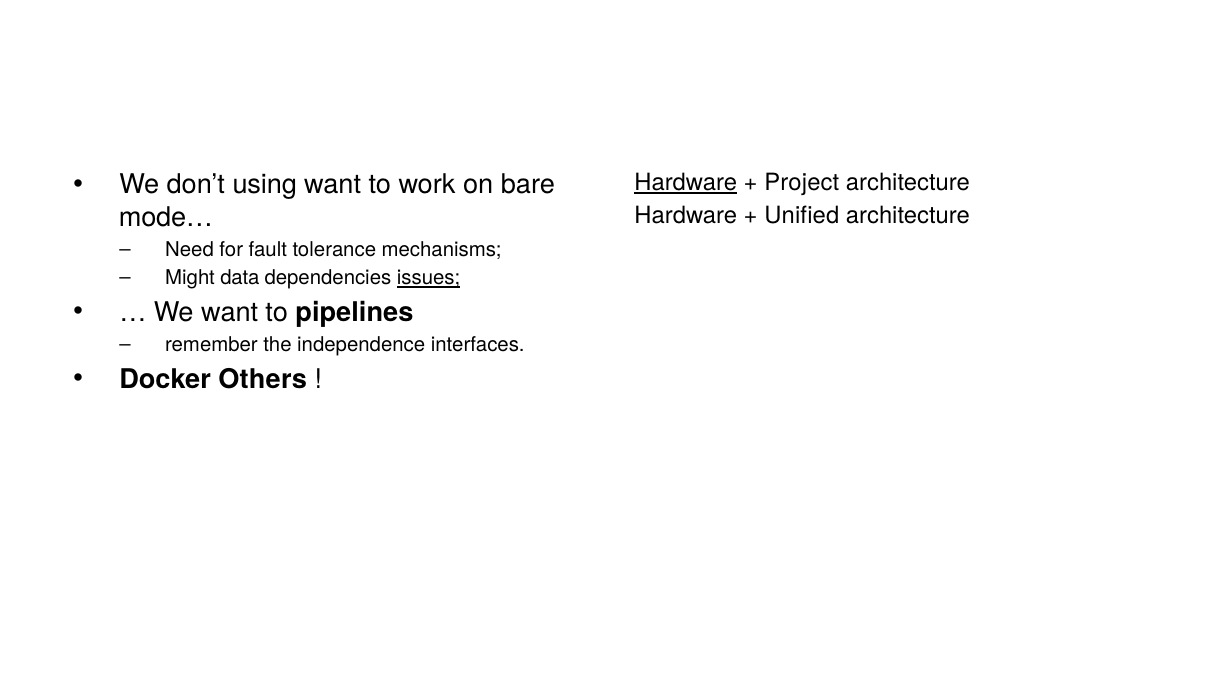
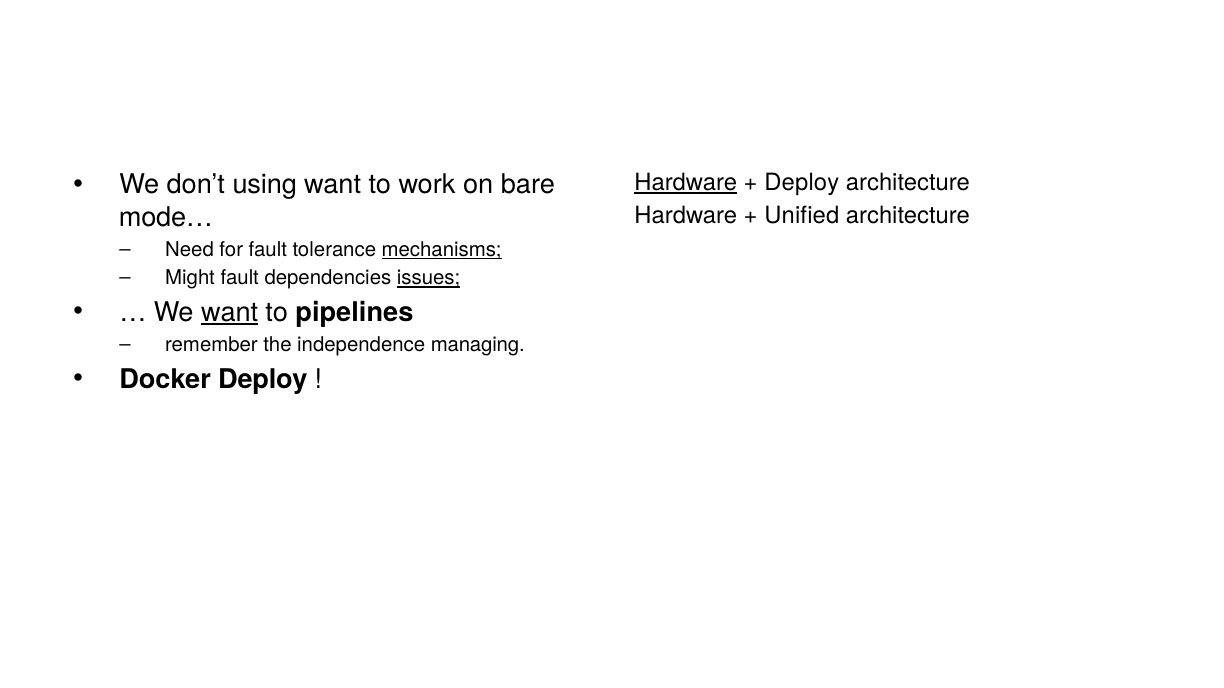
Project: Project -> Deploy (802, 183)
mechanisms underline: none -> present (442, 250)
Might data: data -> fault (240, 278)
want underline: none -> present (230, 313)
interfaces: interfaces -> managing (478, 345)
Docker Others: Others -> Deploy (263, 379)
